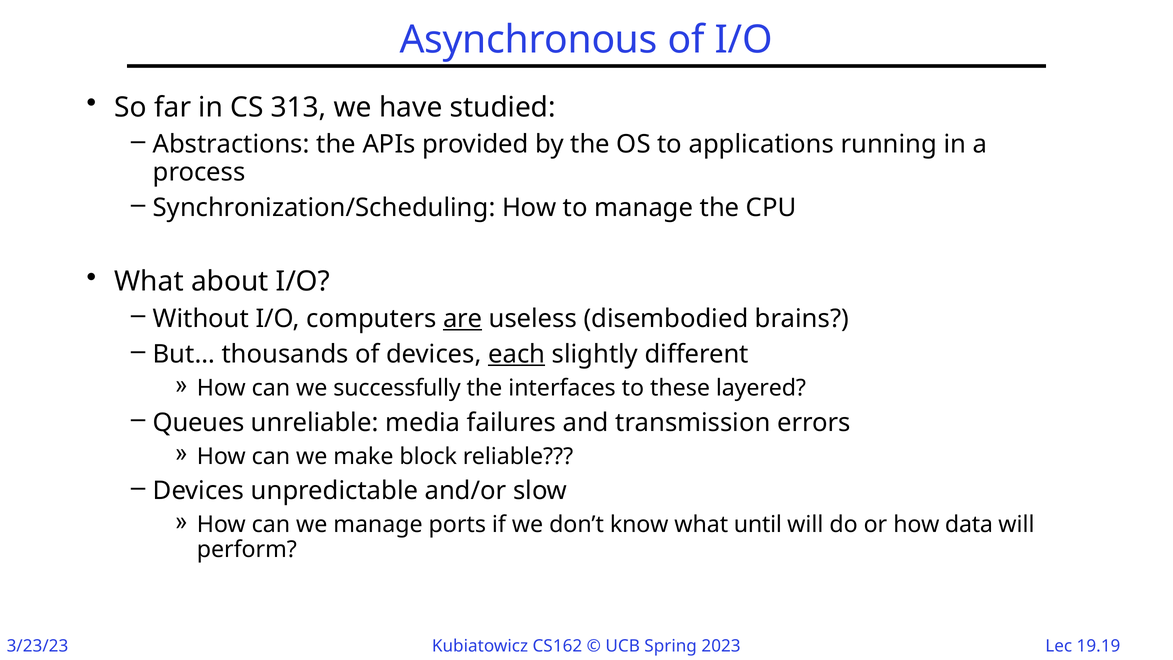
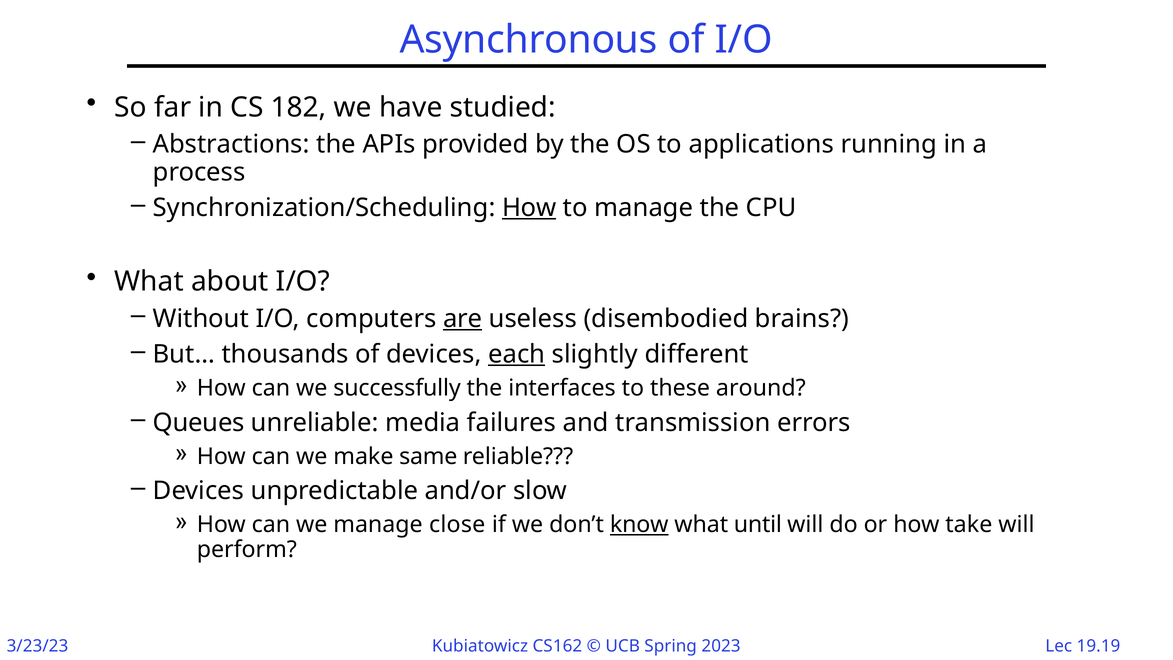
313: 313 -> 182 (299, 107)
How underline: none -> present (529, 208)
layered: layered -> around (761, 388)
block: block -> same (428, 456)
ports: ports -> close (457, 524)
know underline: none -> present (639, 524)
data: data -> take (969, 524)
